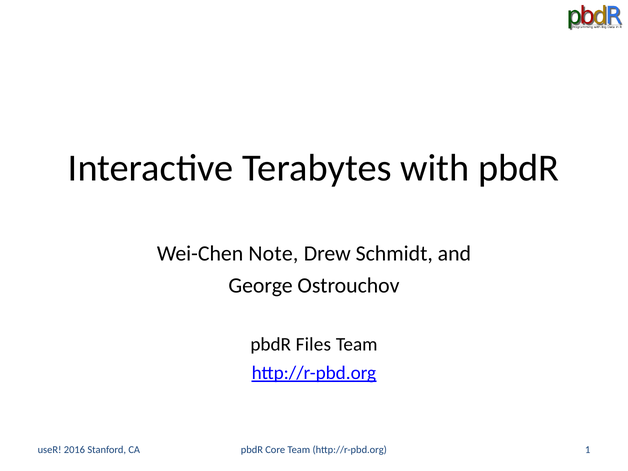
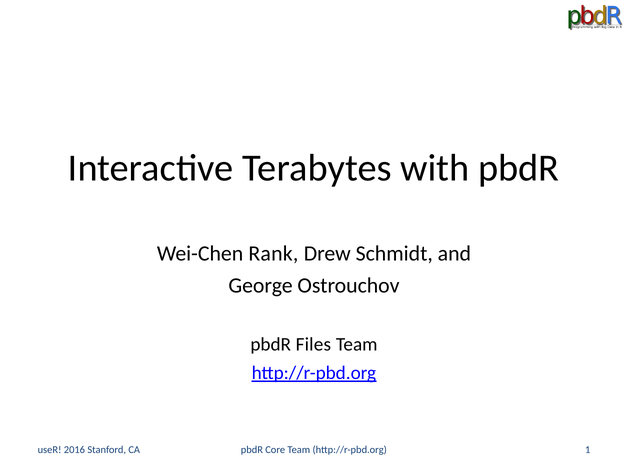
Note: Note -> Rank (273, 253)
